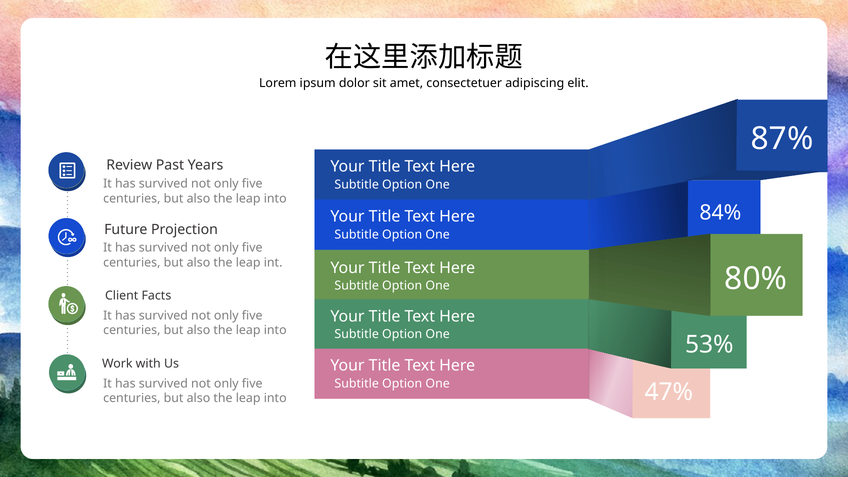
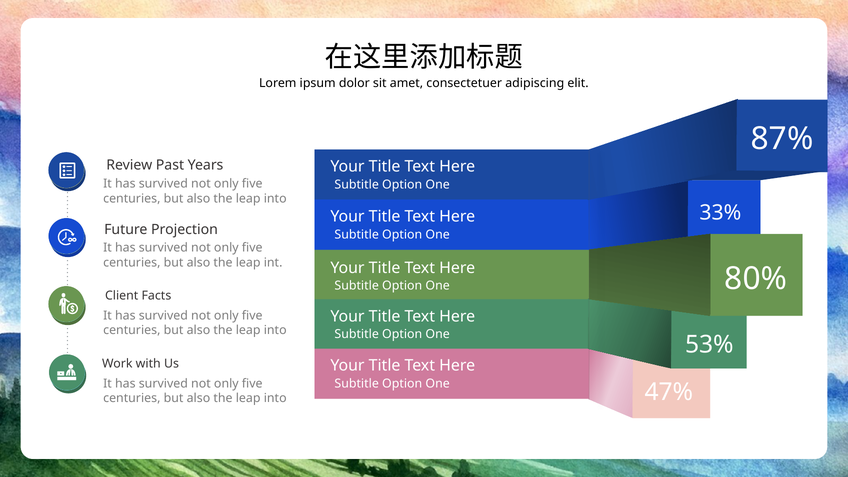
84%: 84% -> 33% (720, 213)
